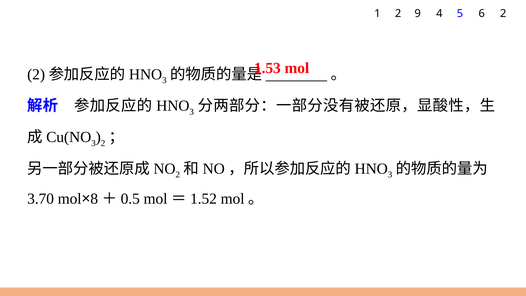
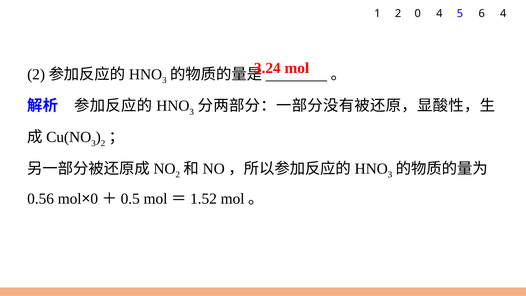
2 9: 9 -> 0 (418, 14)
6 2: 2 -> 4 (503, 13)
1.53: 1.53 -> 3.24 (267, 68)
3.70: 3.70 -> 0.56 (41, 199)
8: 8 -> 0 (94, 199)
